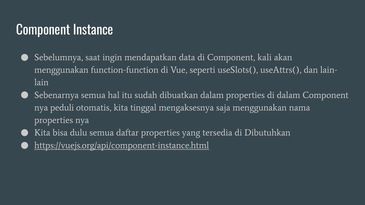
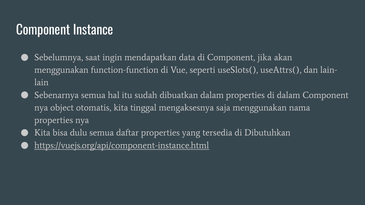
kali: kali -> jika (265, 57)
peduli: peduli -> object (62, 108)
